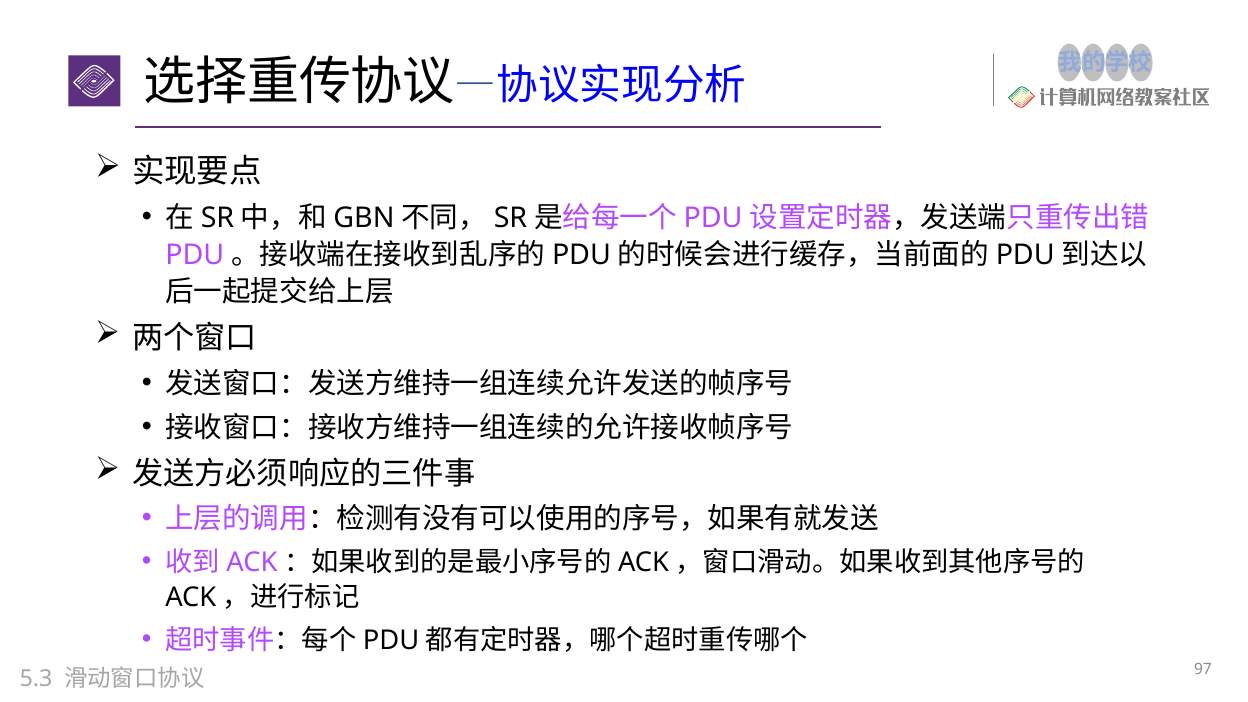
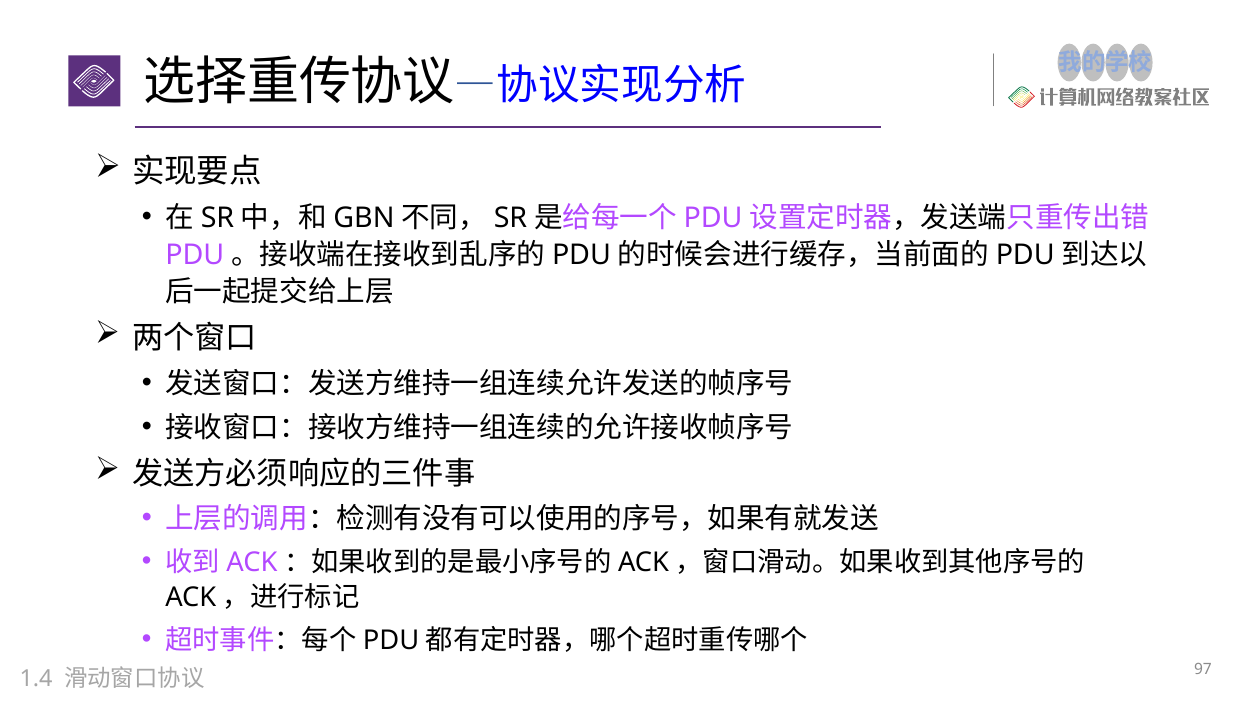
5.3: 5.3 -> 1.4 (36, 679)
